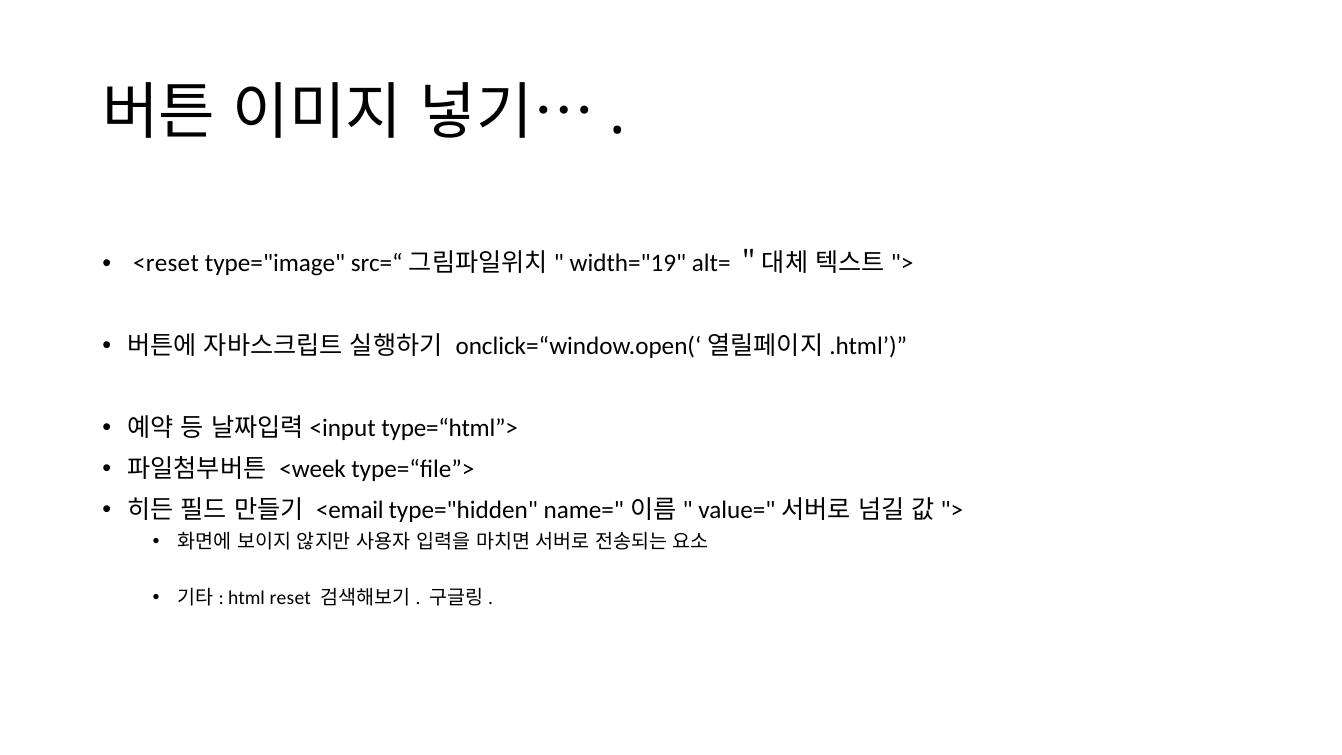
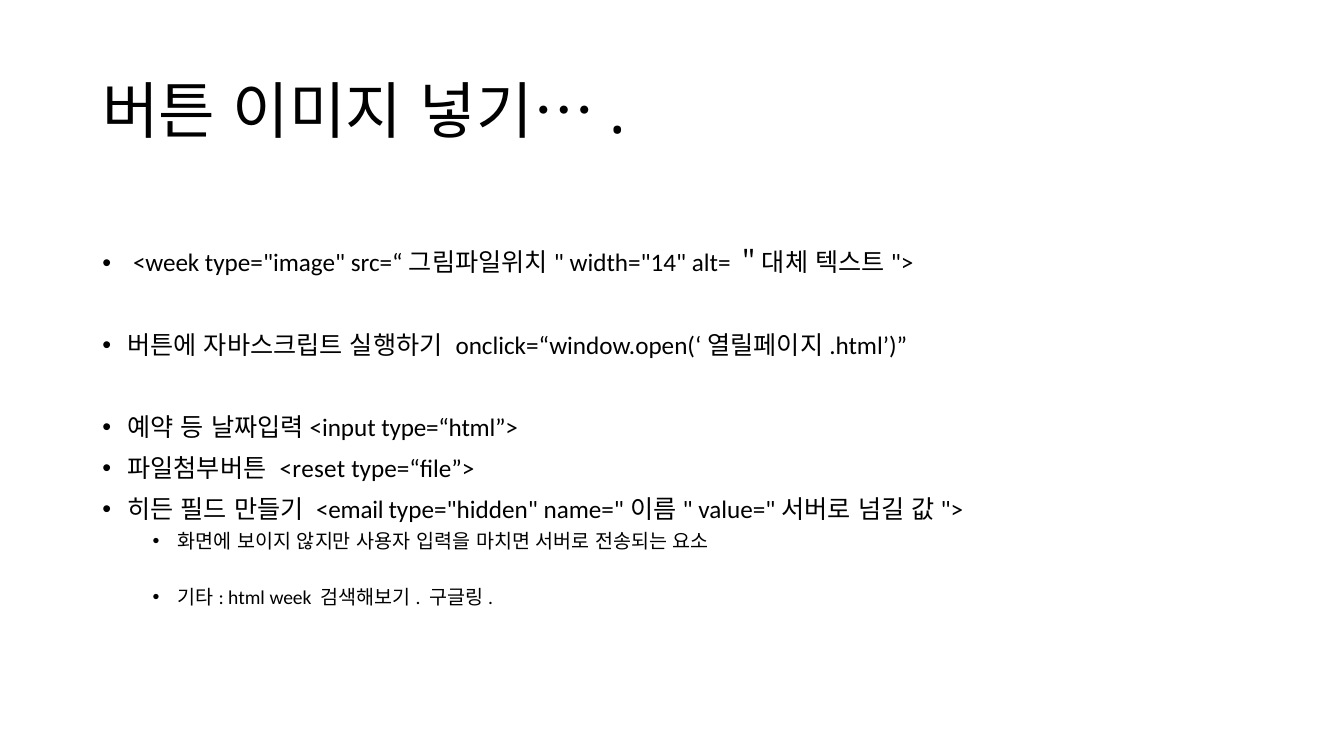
<reset: <reset -> <week (166, 264)
width="19: width="19 -> width="14 (628, 264)
<week: <week -> <reset (312, 469)
reset: reset -> week (290, 598)
